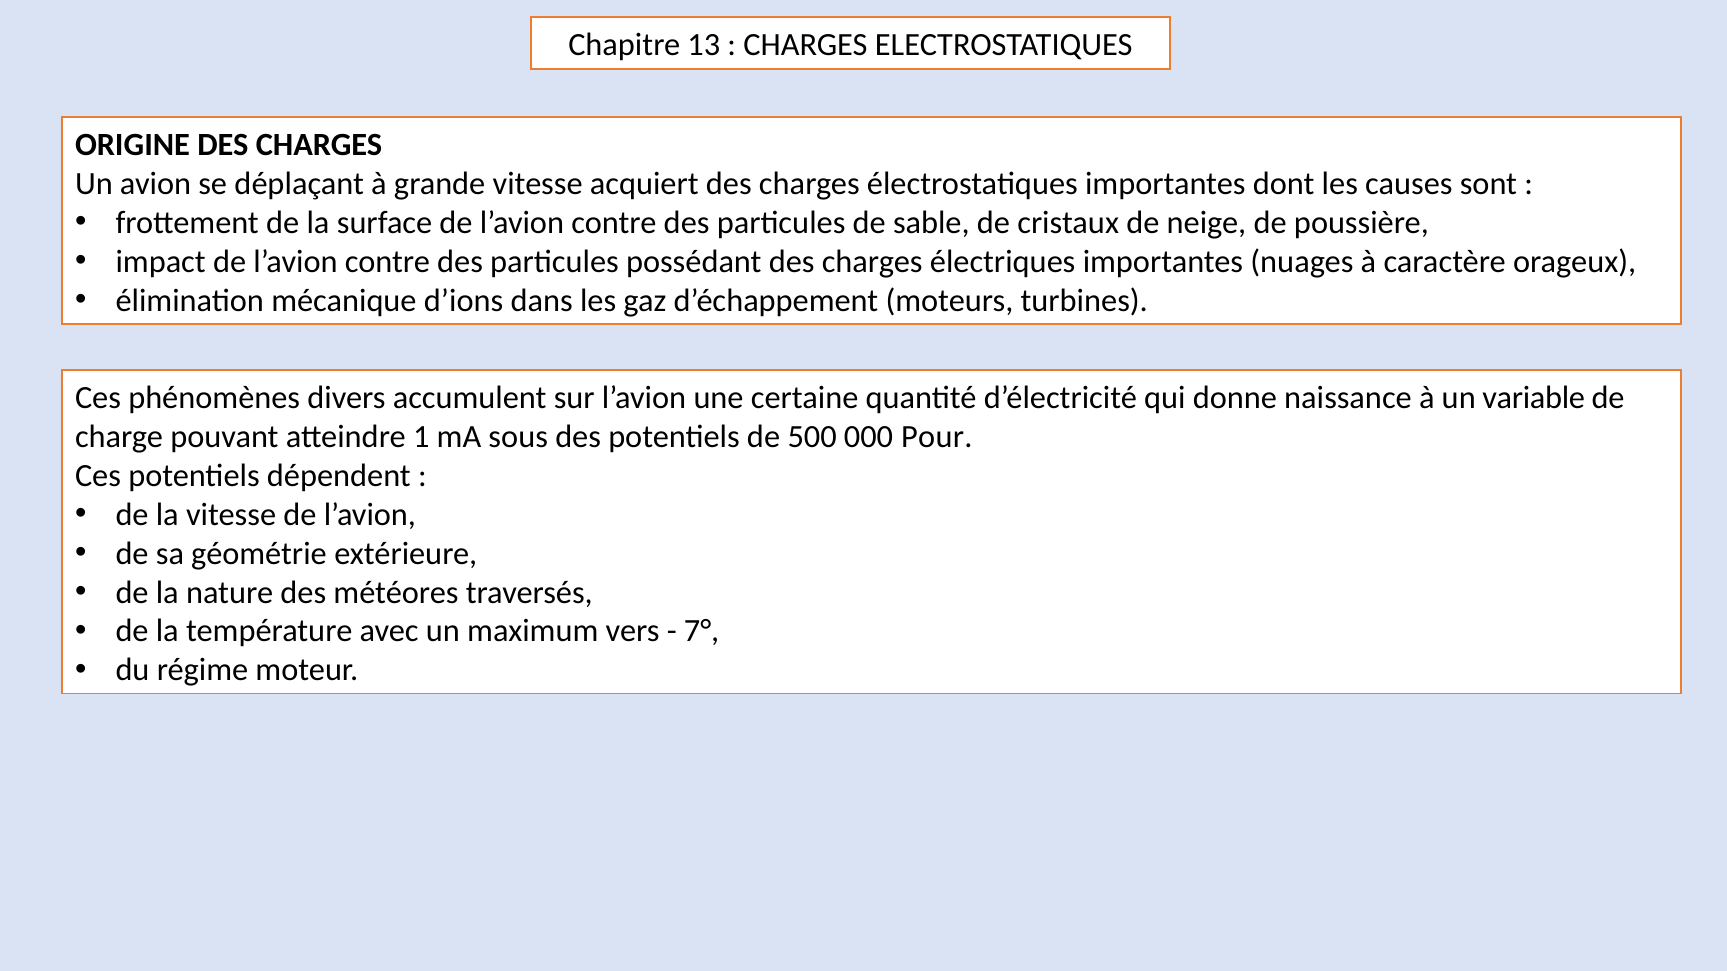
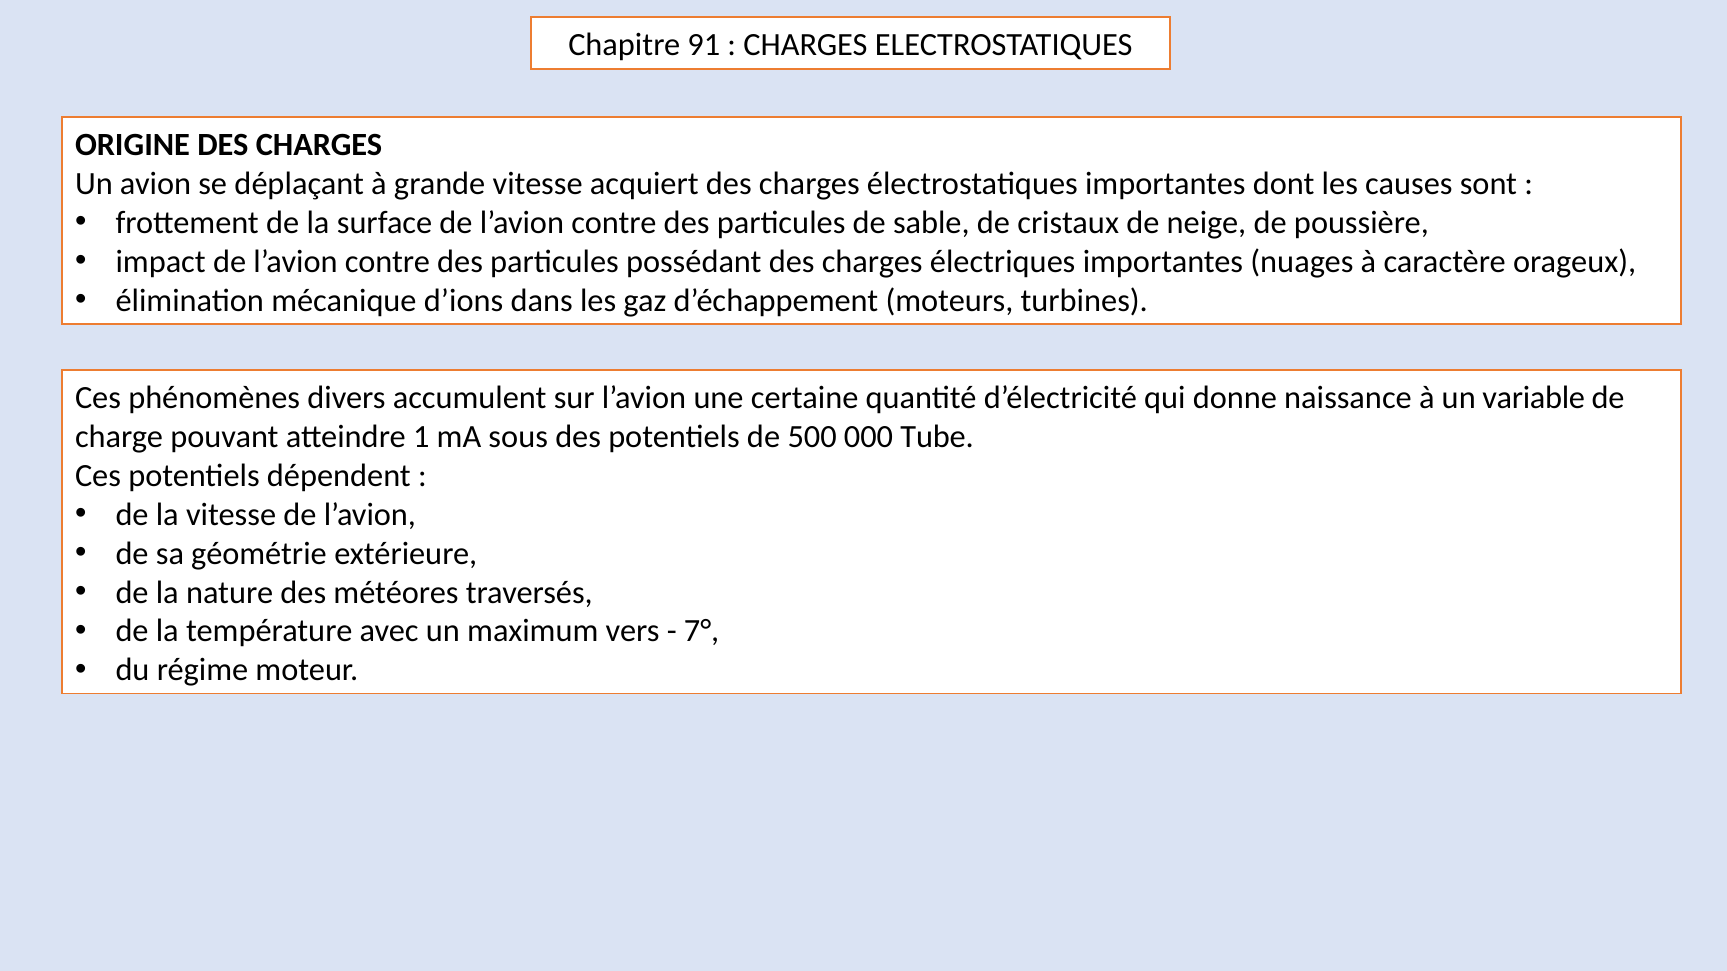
13: 13 -> 91 (704, 45)
Pour: Pour -> Tube (937, 437)
